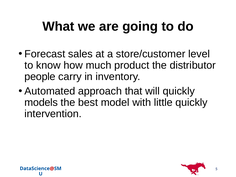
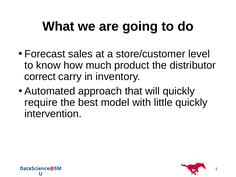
people: people -> correct (40, 77)
models: models -> require (41, 103)
